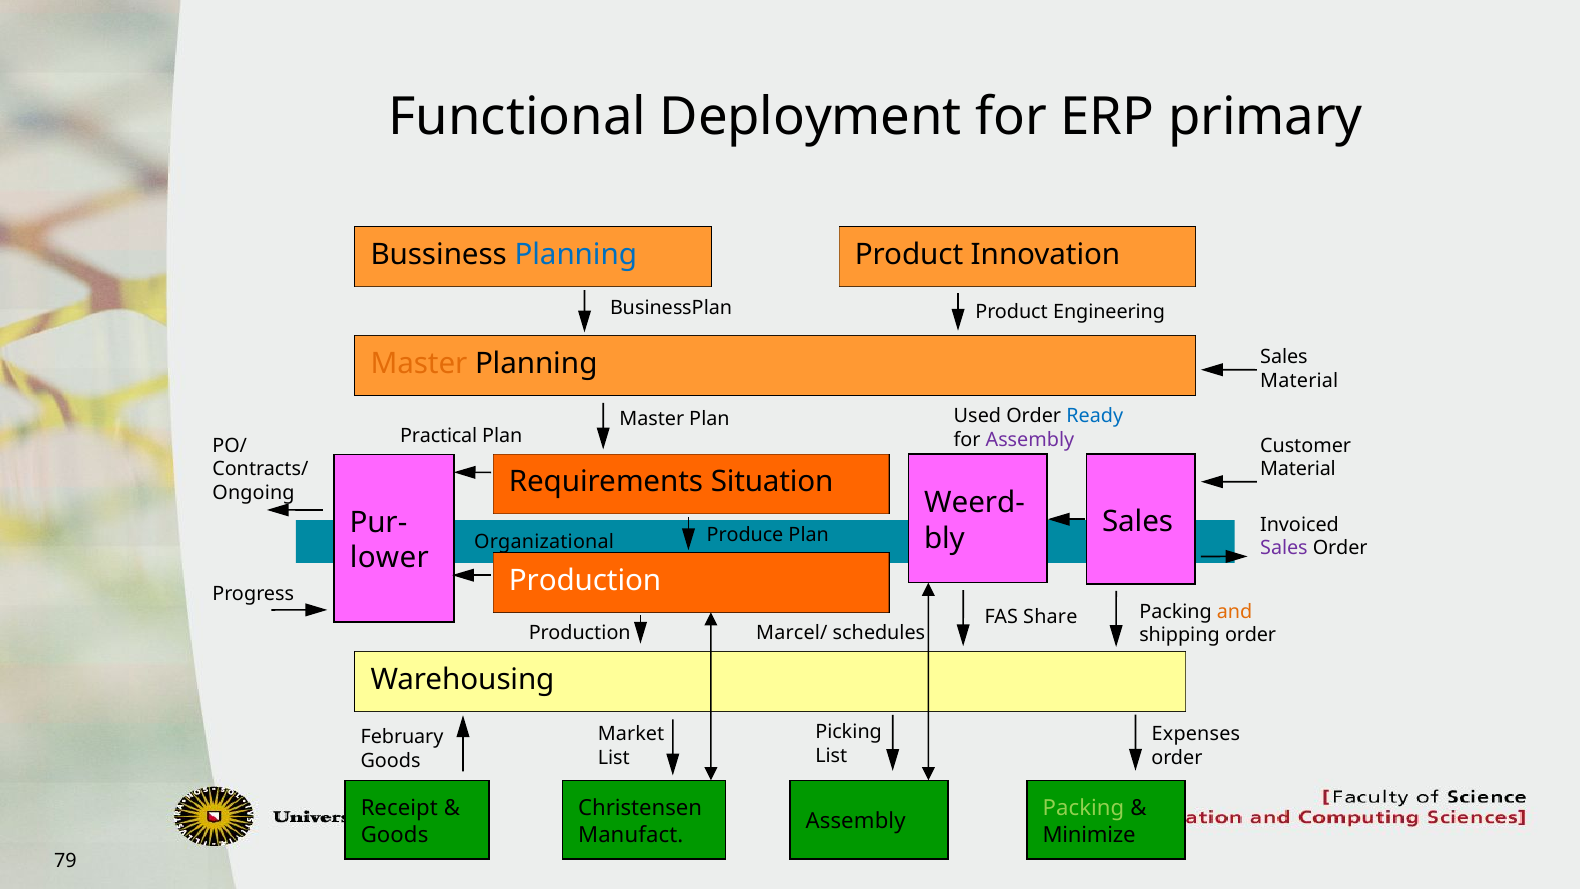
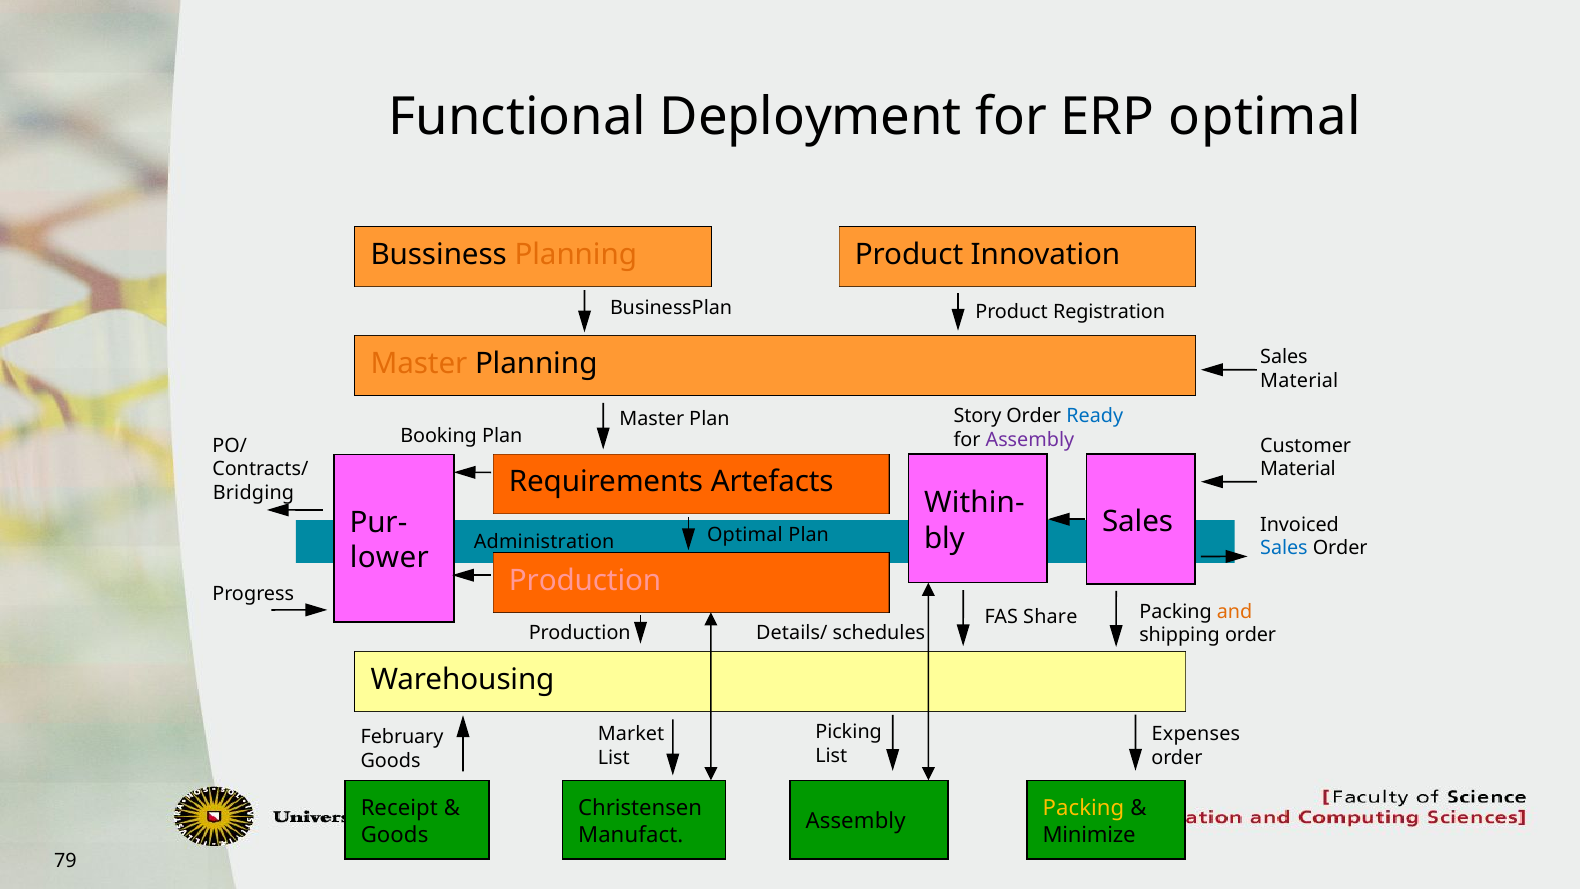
ERP primary: primary -> optimal (1265, 117)
Planning colour: blue -> orange (576, 255)
Engineering: Engineering -> Registration (1109, 313)
Used: Used -> Story (978, 416)
Practical: Practical -> Booking (439, 436)
Situation: Situation -> Artefacts (772, 482)
Ongoing: Ongoing -> Bridging (253, 494)
Weerd-: Weerd- -> Within- (974, 503)
Produce: Produce -> Optimal (745, 535)
Organizational: Organizational -> Administration (544, 542)
Sales colour: purple -> blue (1284, 549)
Production colour: white -> pink (585, 581)
Marcel/: Marcel/ -> Details/ (792, 634)
Packing colour: light green -> yellow (1084, 809)
